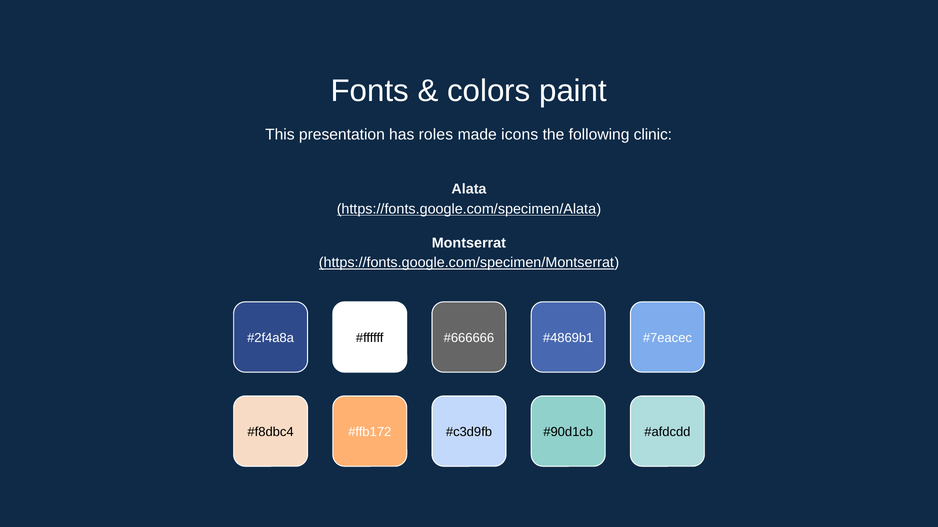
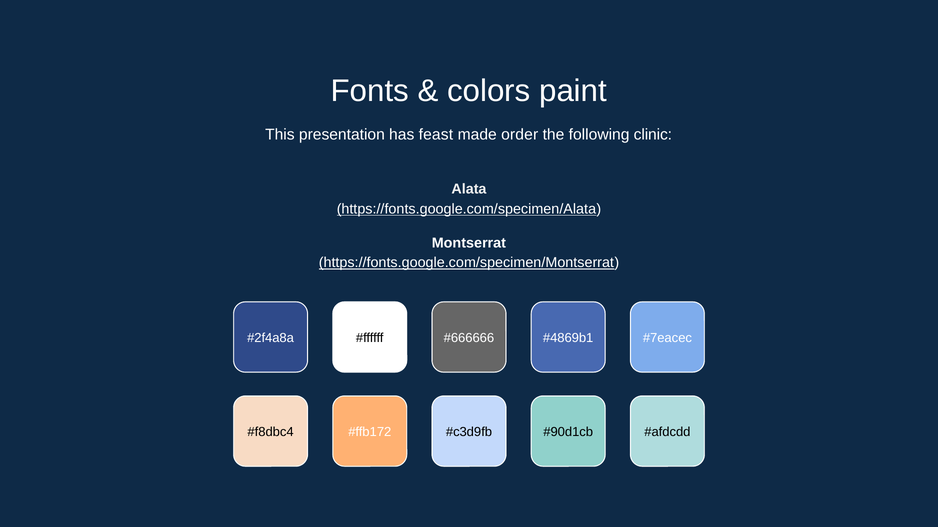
roles: roles -> feast (436, 135)
icons: icons -> order (520, 135)
